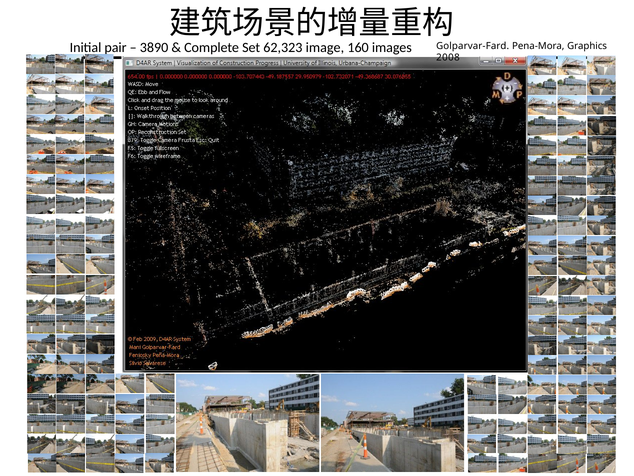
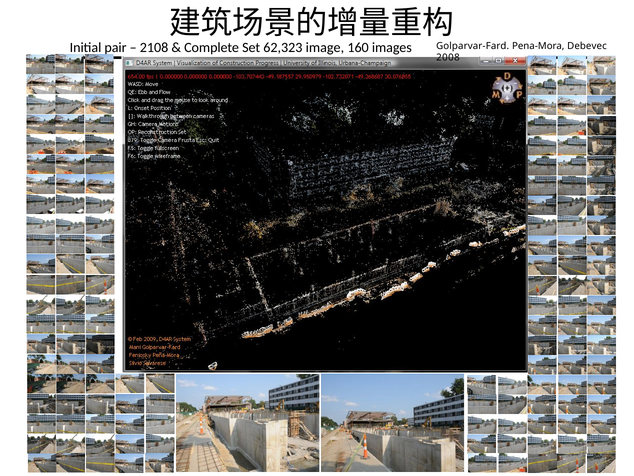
3890: 3890 -> 2108 (154, 47)
Graphics: Graphics -> Debevec (587, 46)
